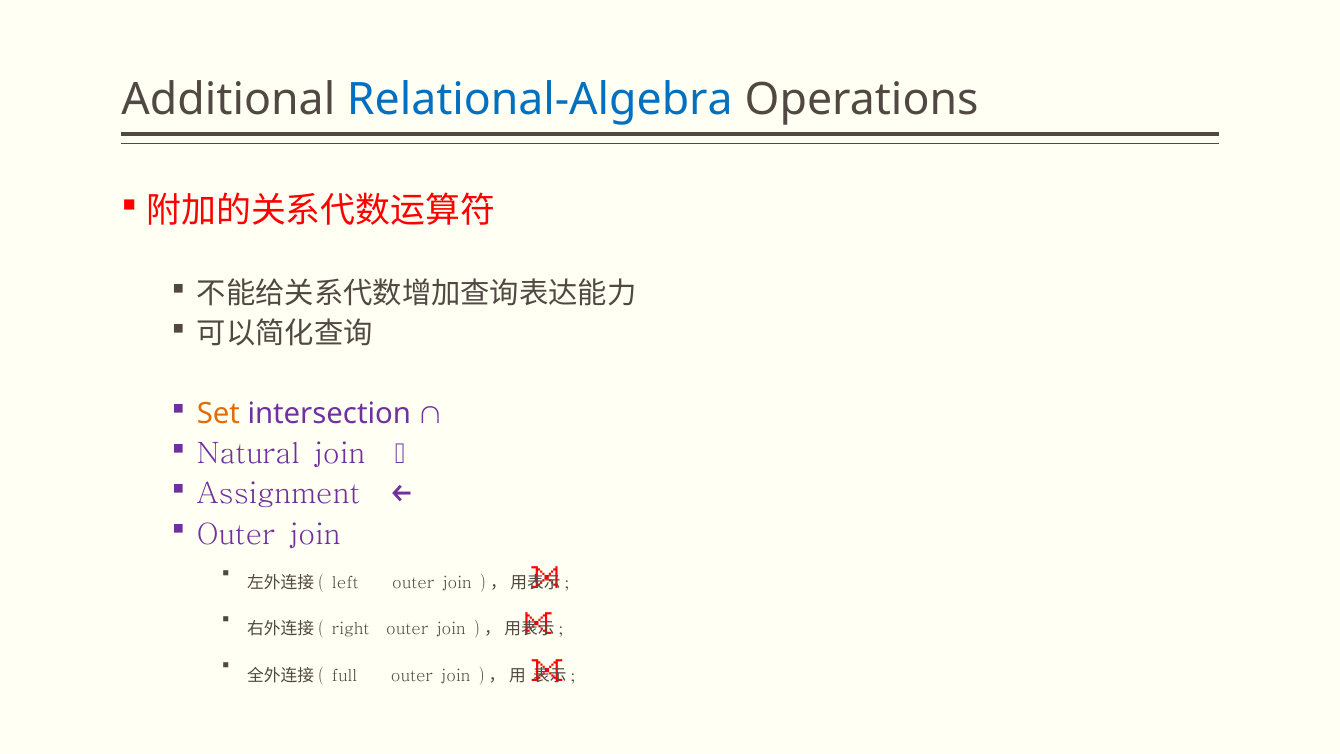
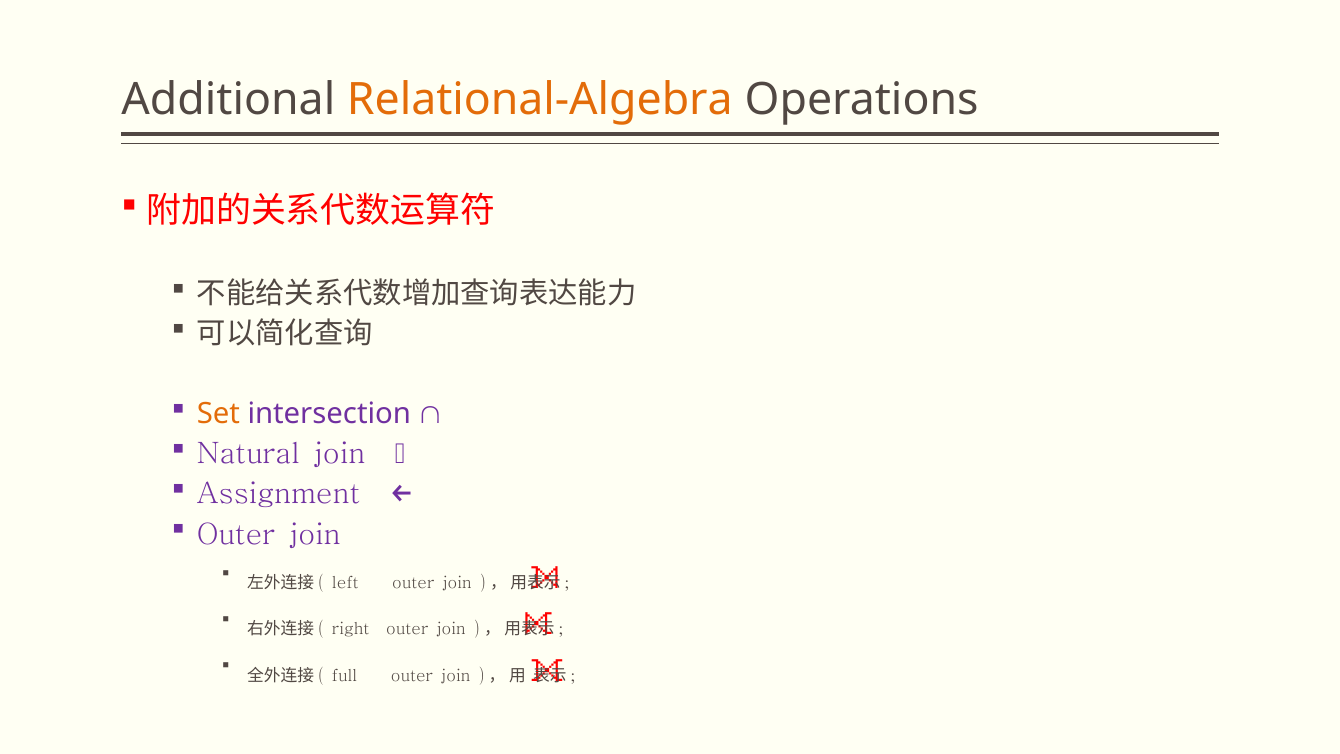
Relational-Algebra colour: blue -> orange (540, 99)
